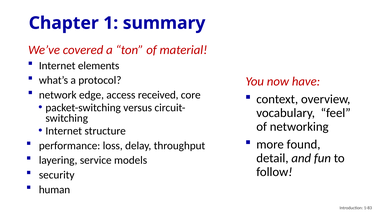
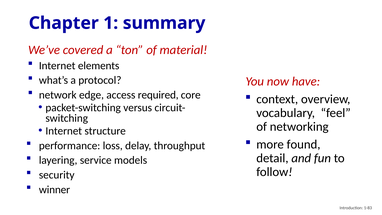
received: received -> required (158, 95)
human: human -> winner (54, 189)
